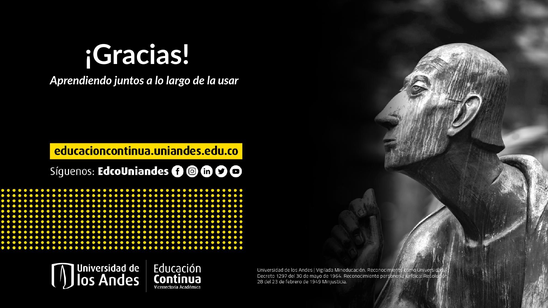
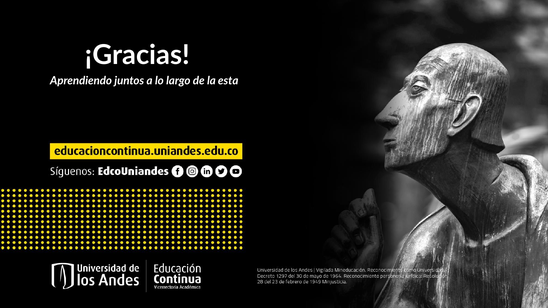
usar: usar -> esta (228, 81)
